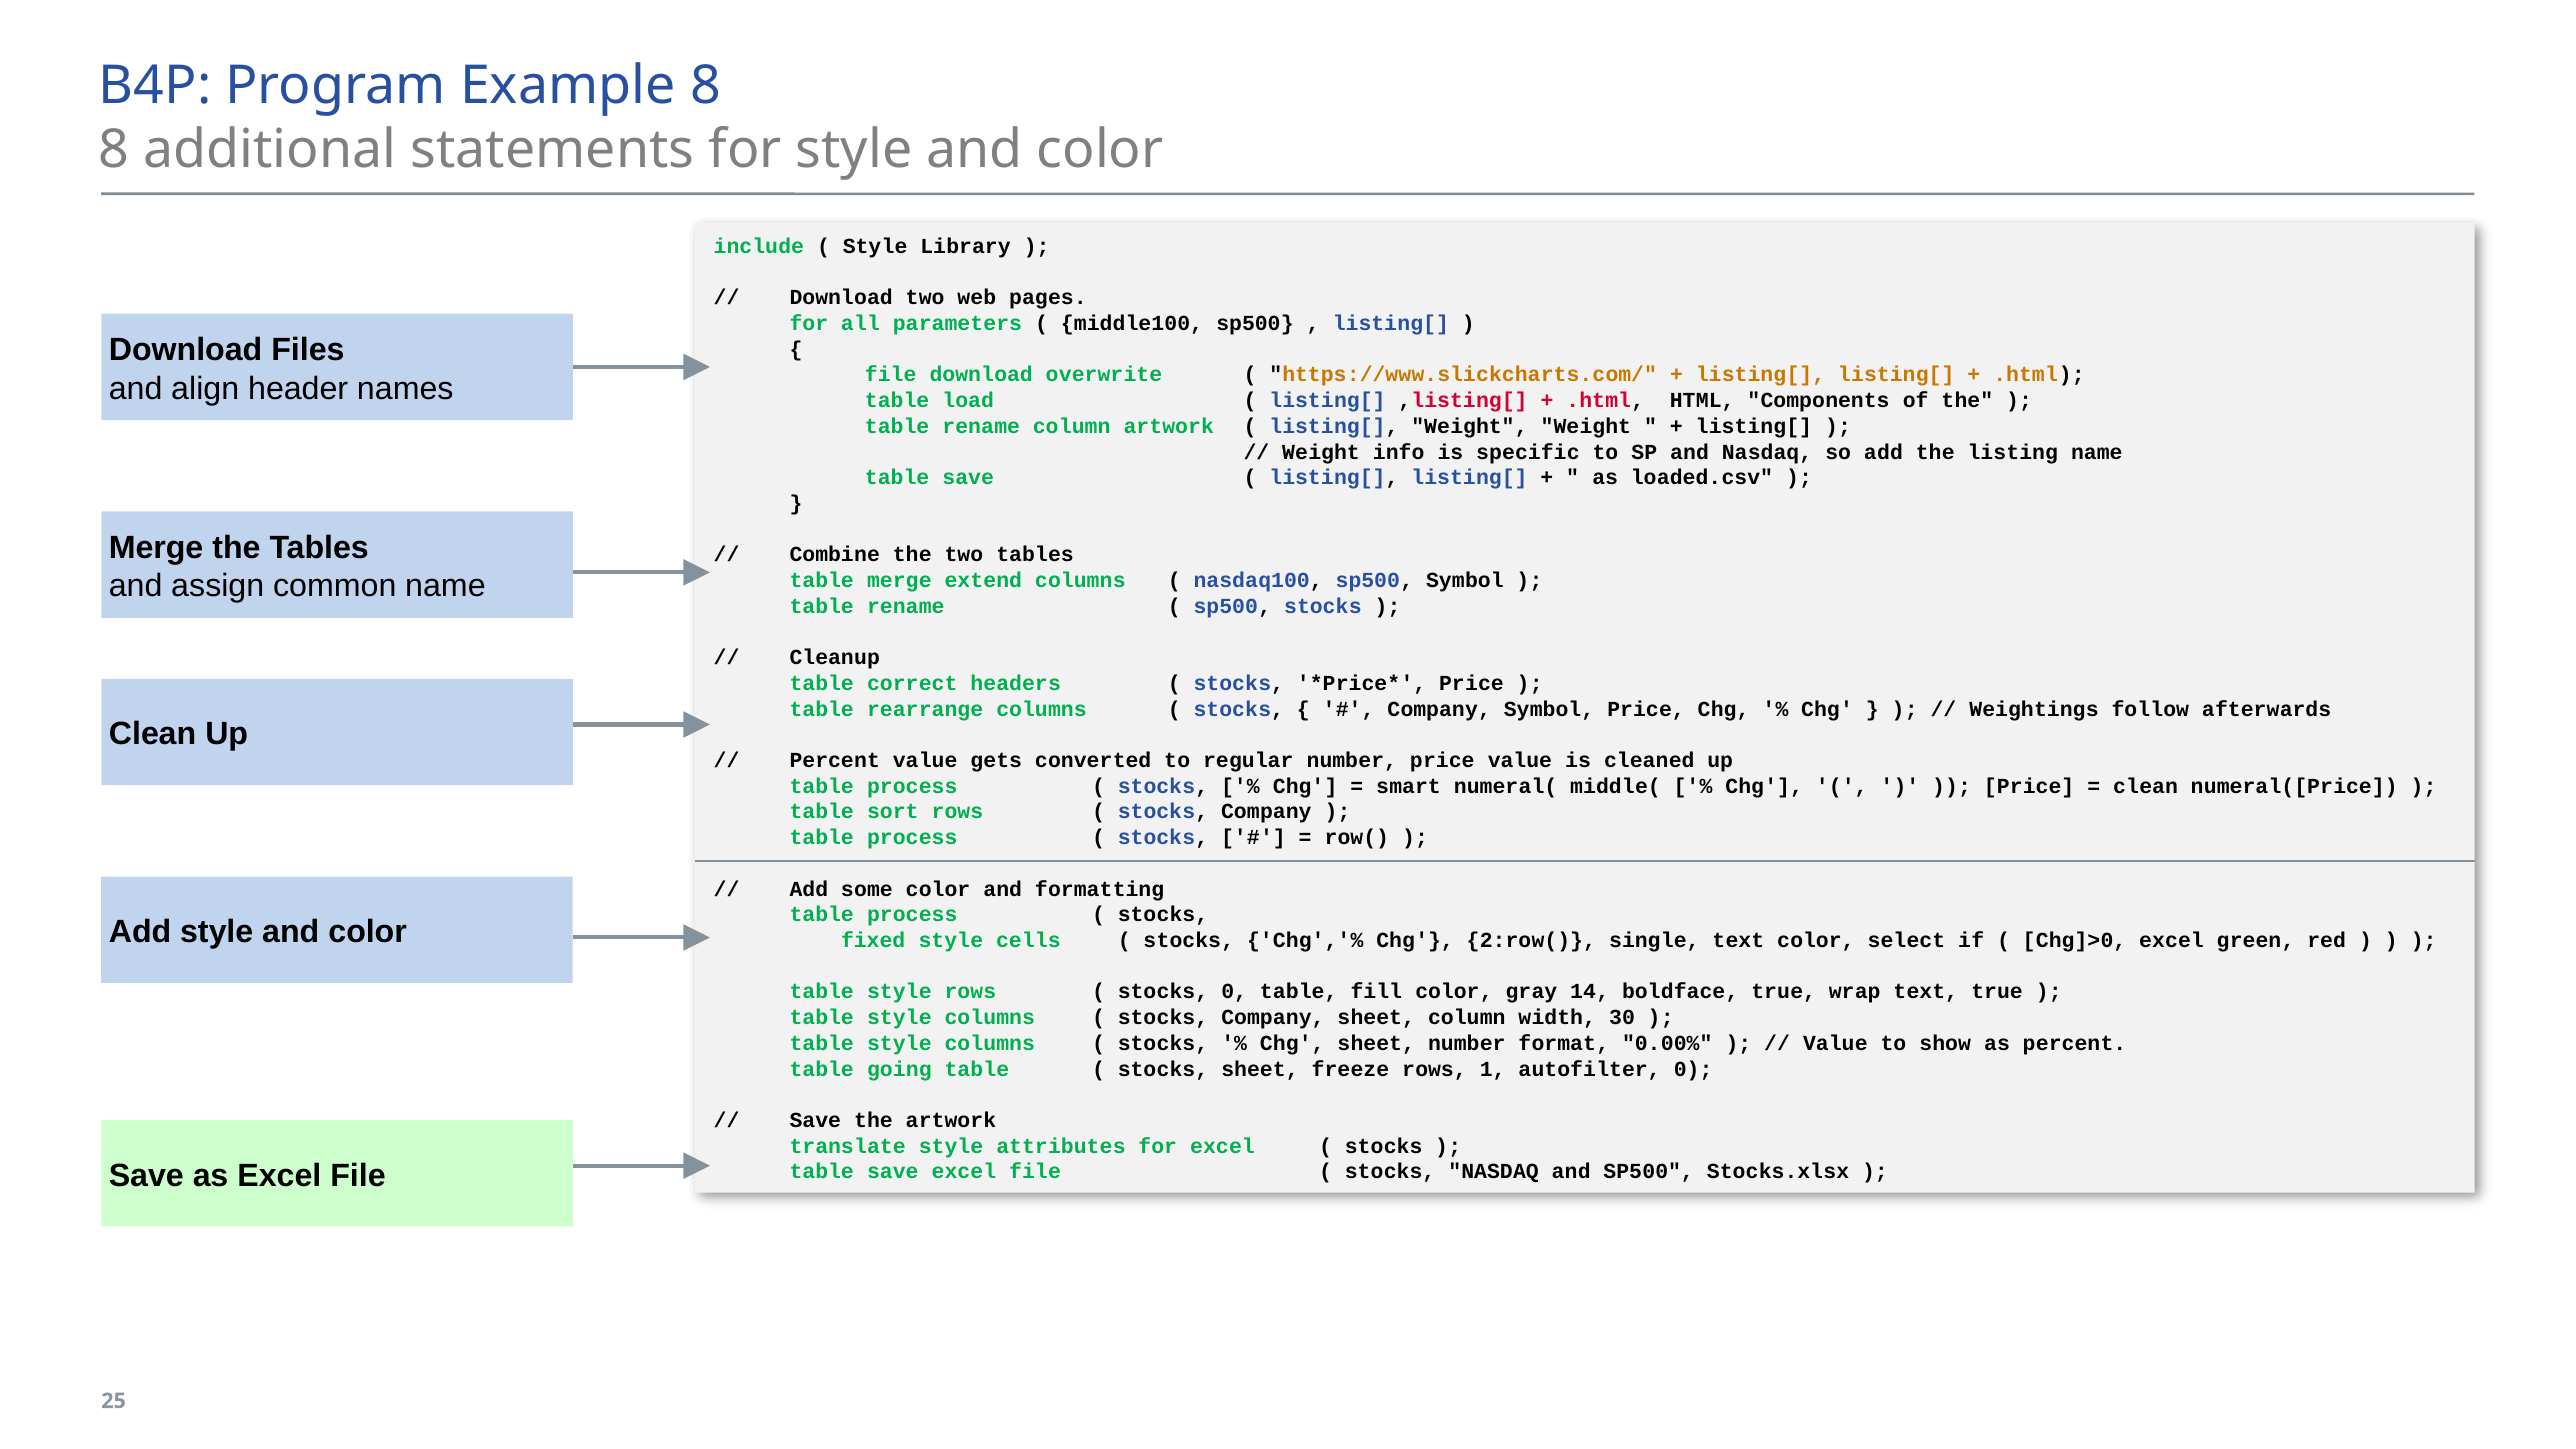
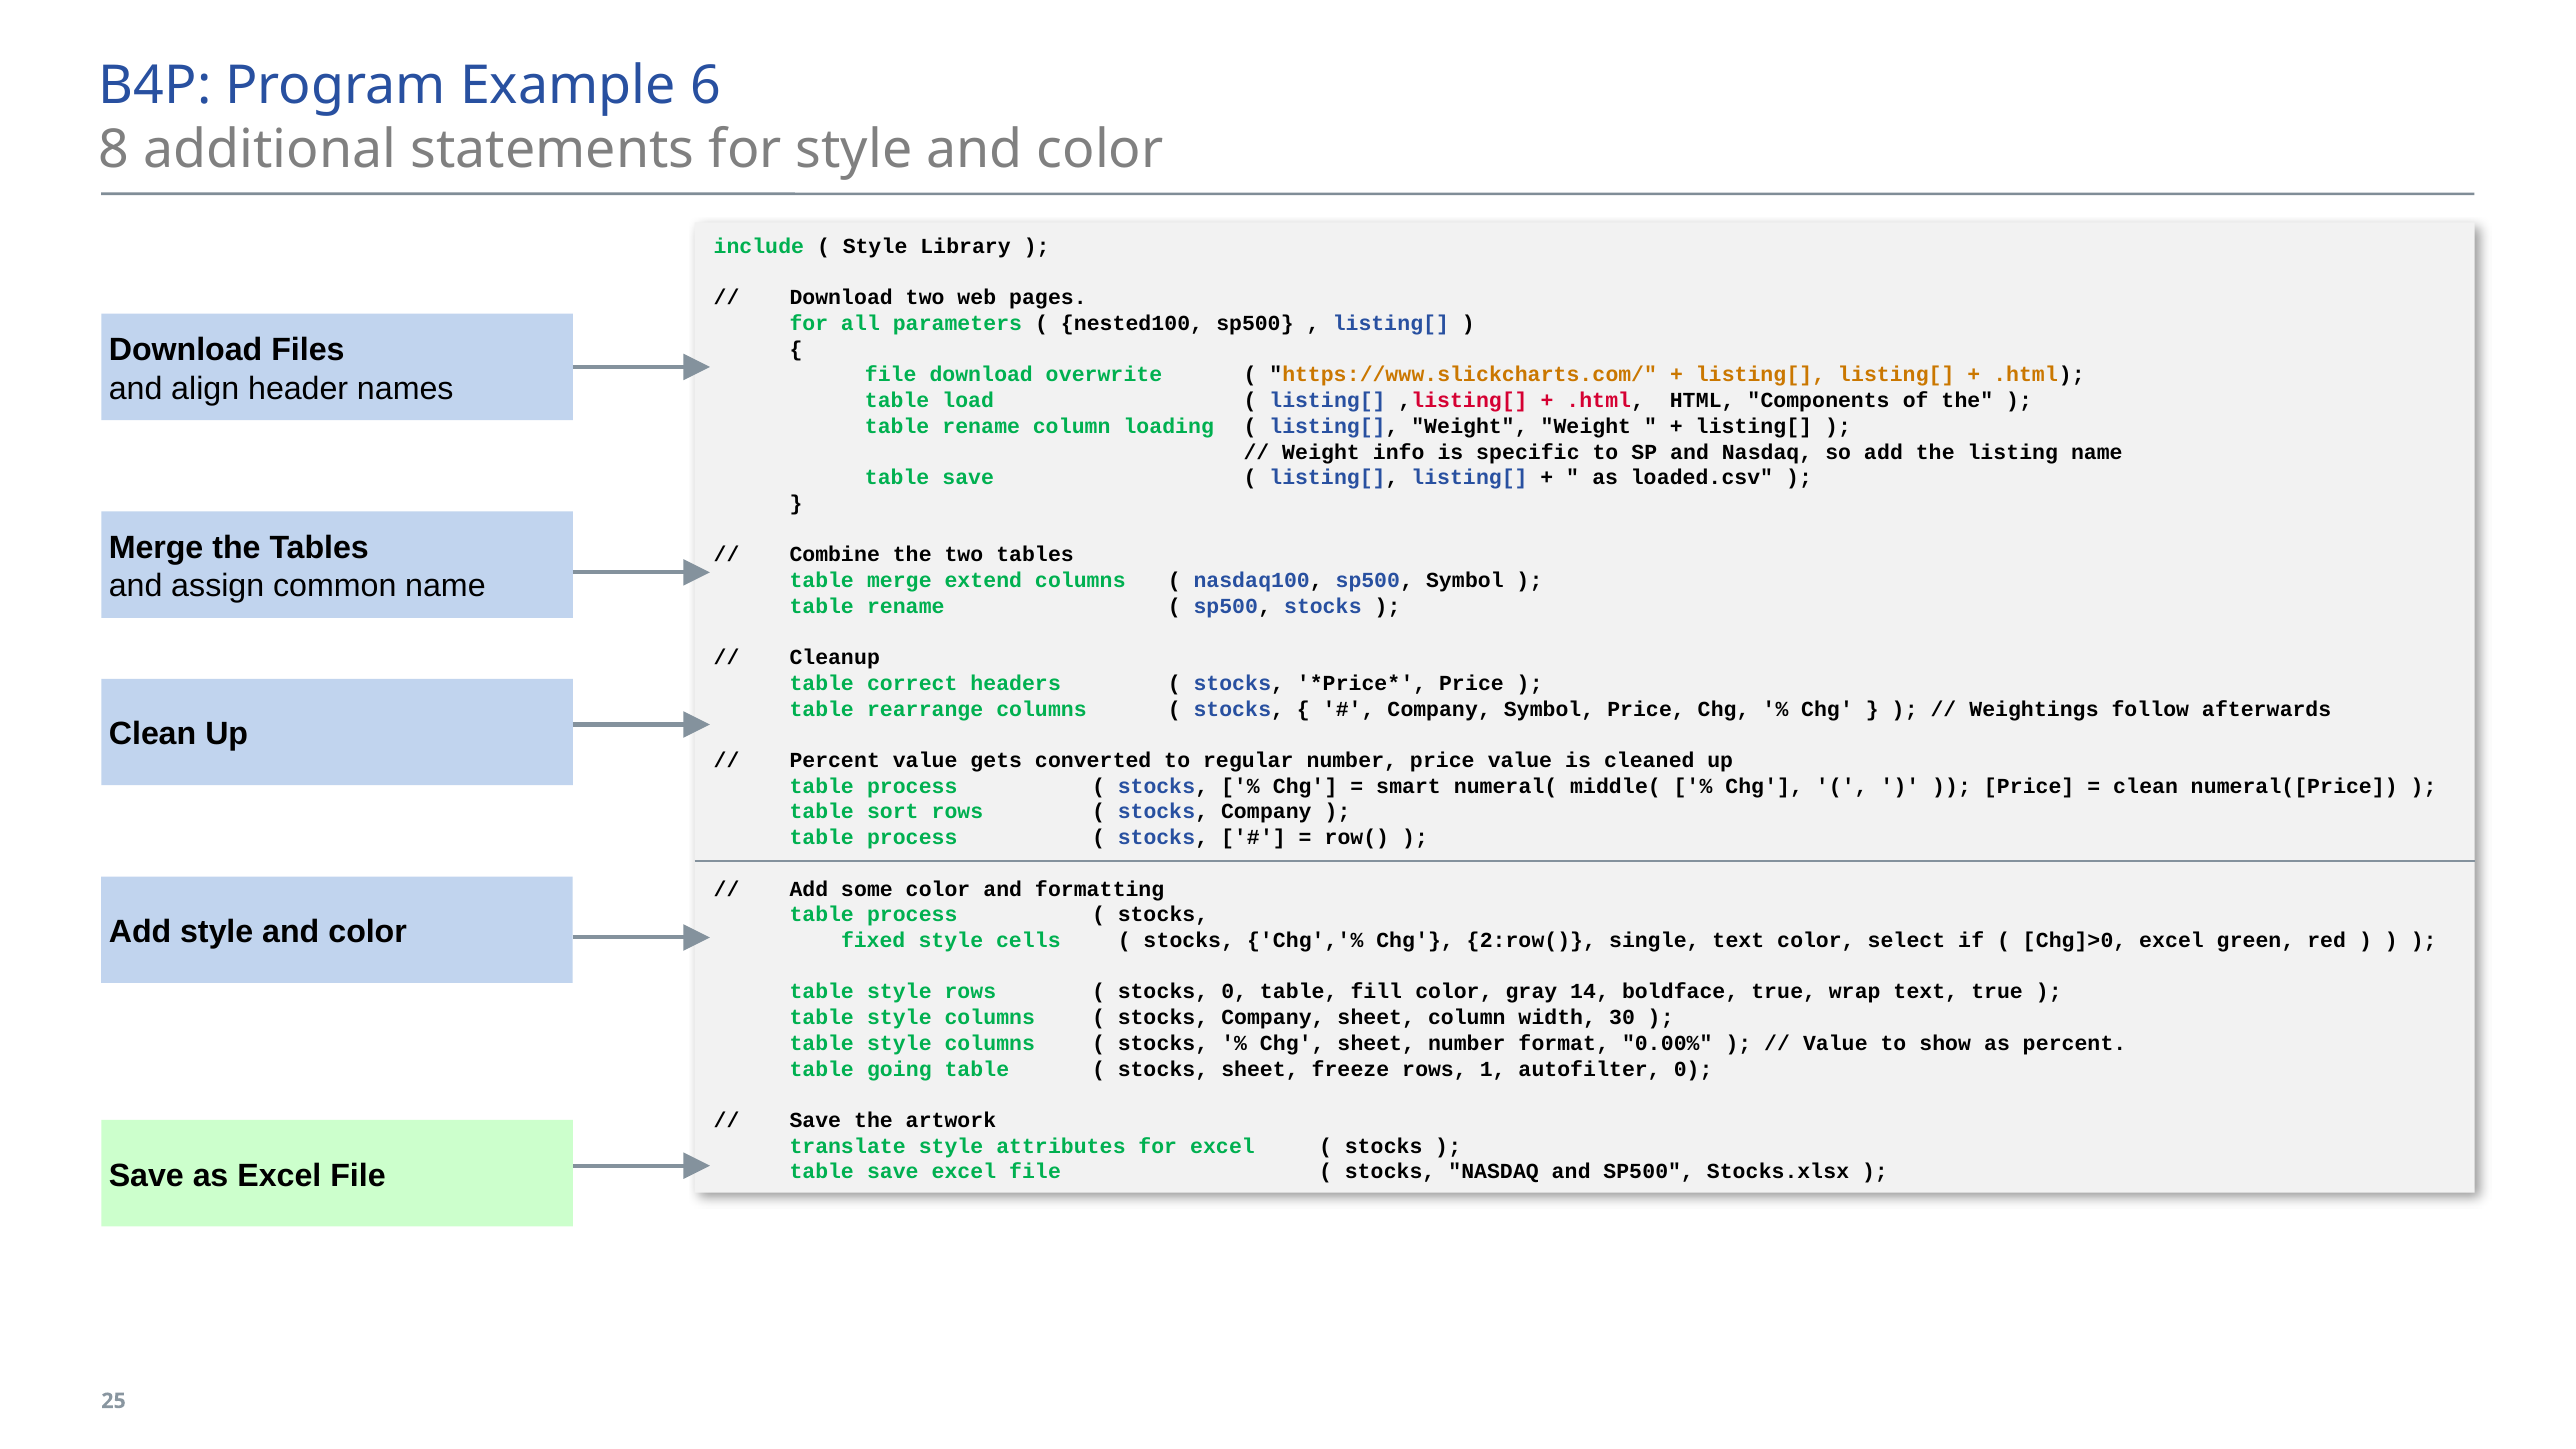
Example 8: 8 -> 6 (706, 85)
middle100: middle100 -> nested100 (1132, 323)
column artwork: artwork -> loading (1169, 426)
